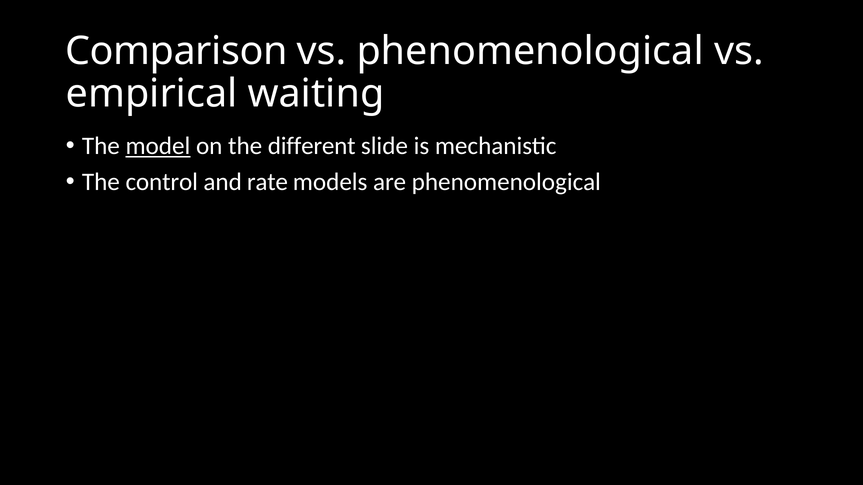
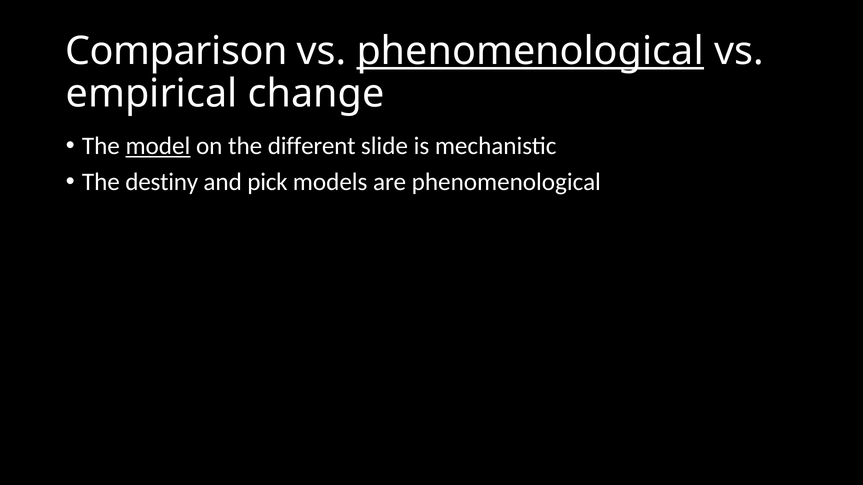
phenomenological underline: none -> present (530, 51)
waiting: waiting -> change (316, 94)
control: control -> destiny (162, 182)
rate: rate -> pick (267, 182)
